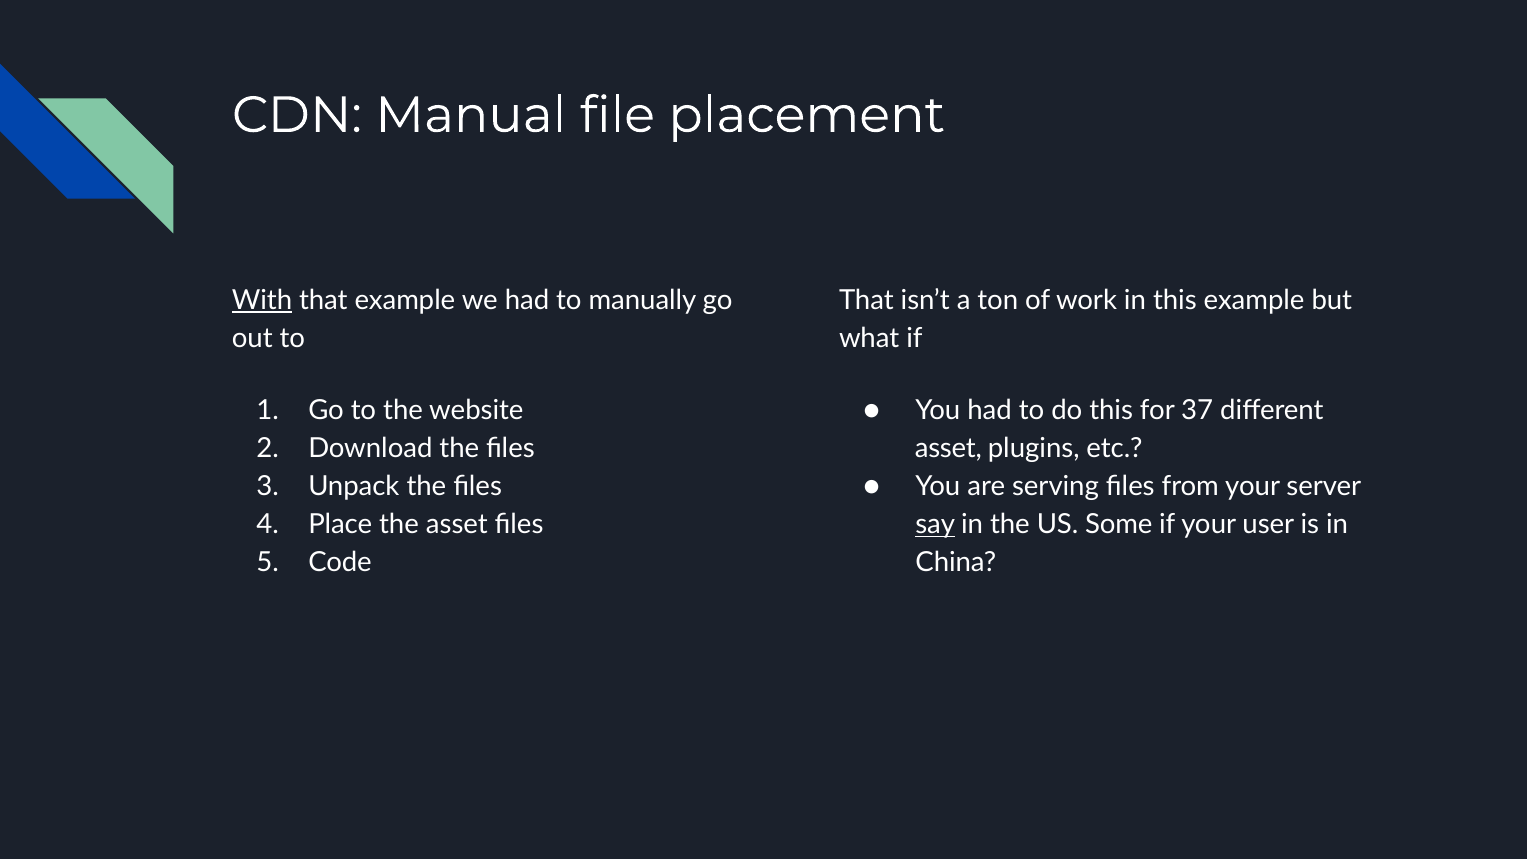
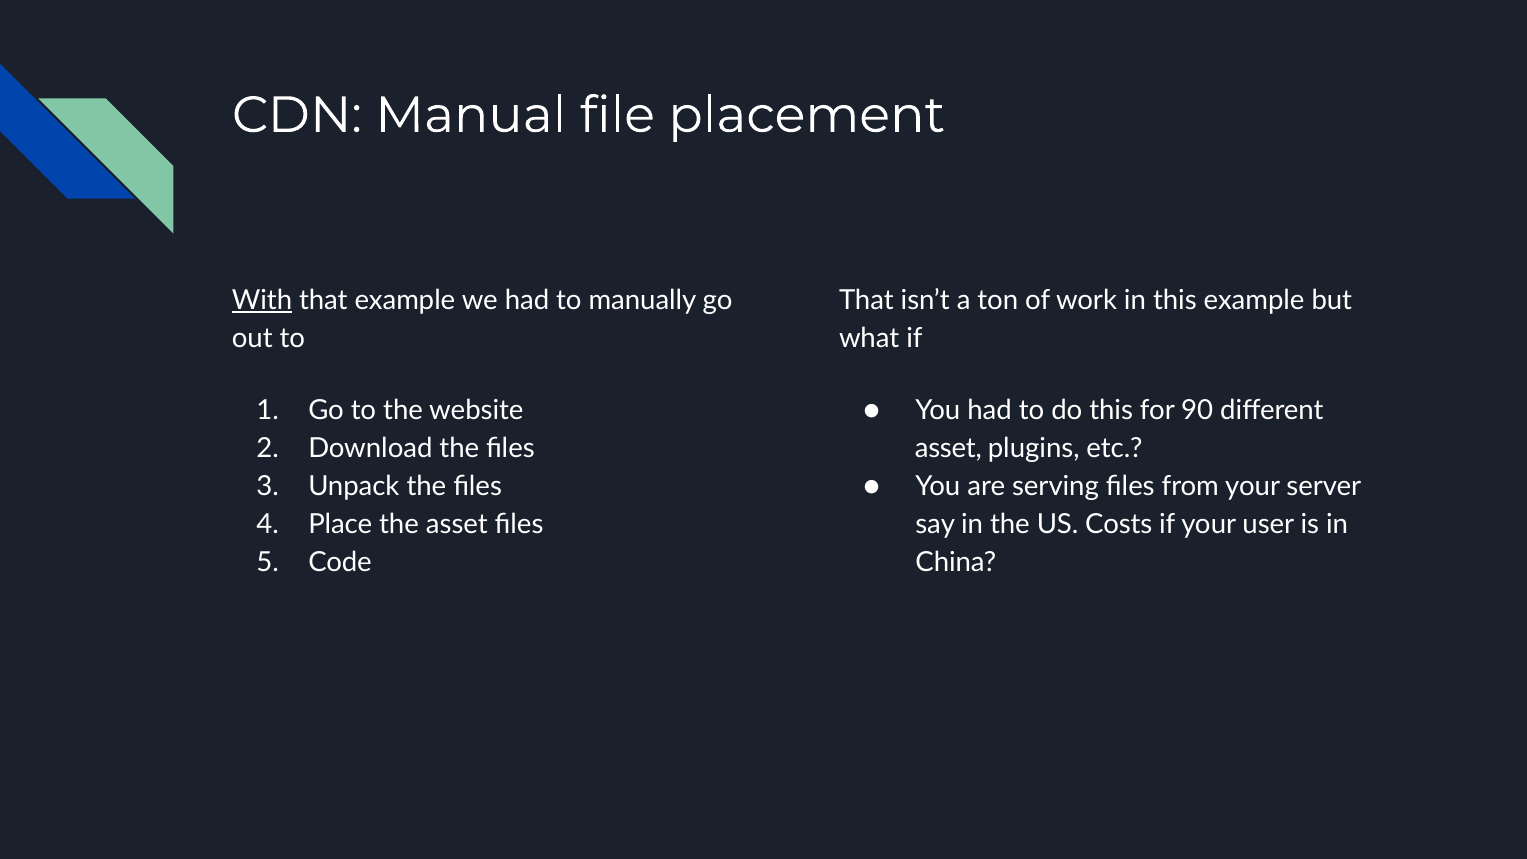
37: 37 -> 90 (1197, 410)
say underline: present -> none (935, 525)
Some: Some -> Costs (1119, 525)
